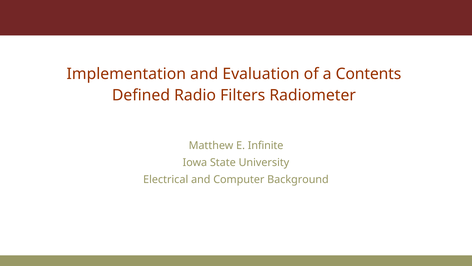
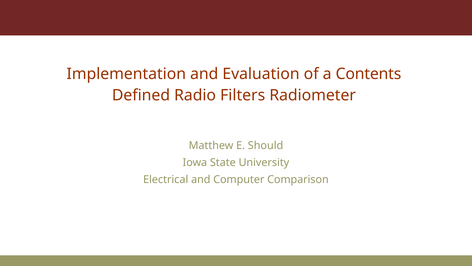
Infinite: Infinite -> Should (266, 145)
Background: Background -> Comparison (298, 179)
